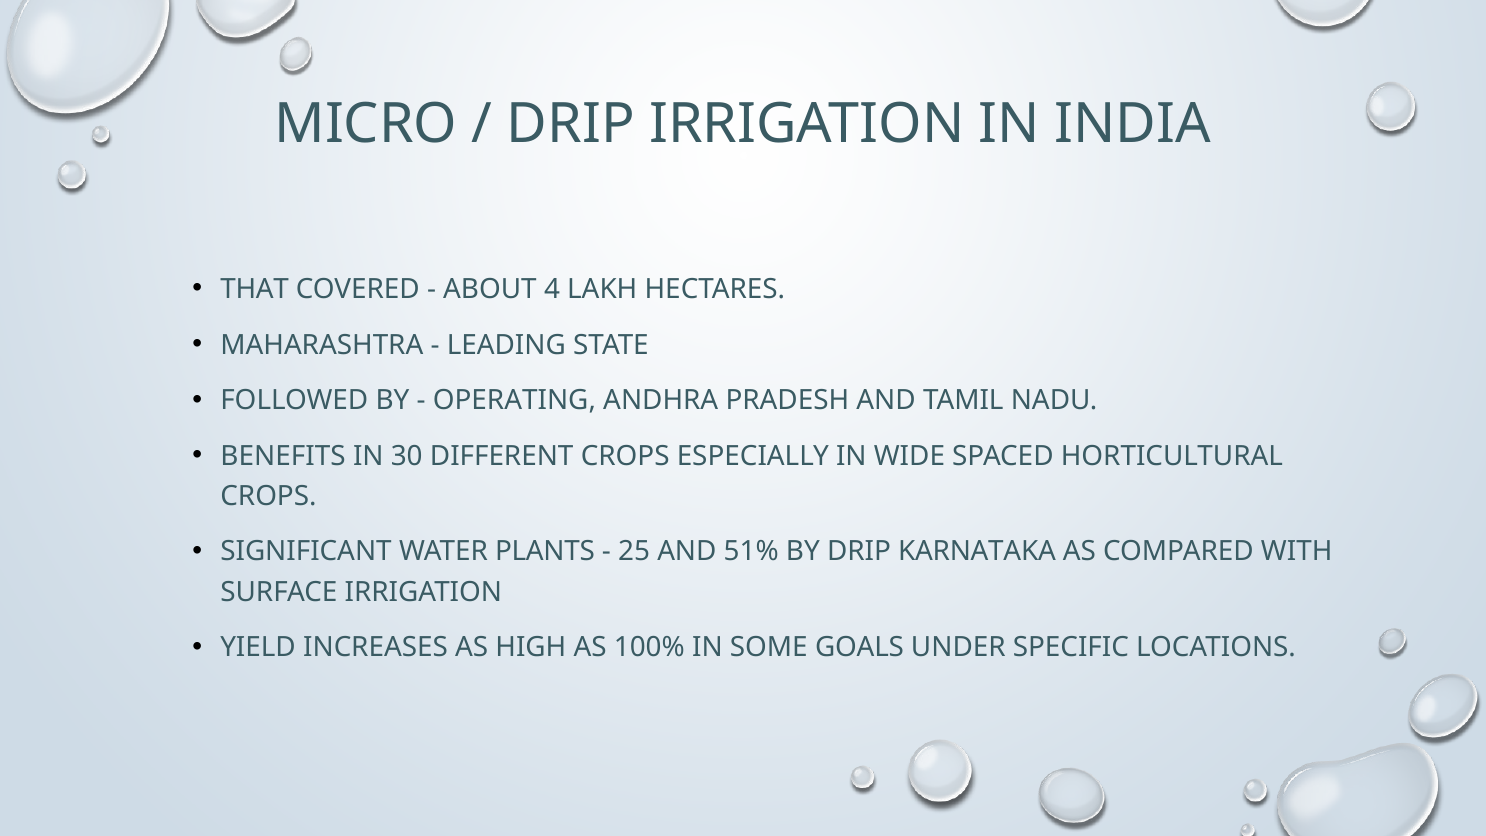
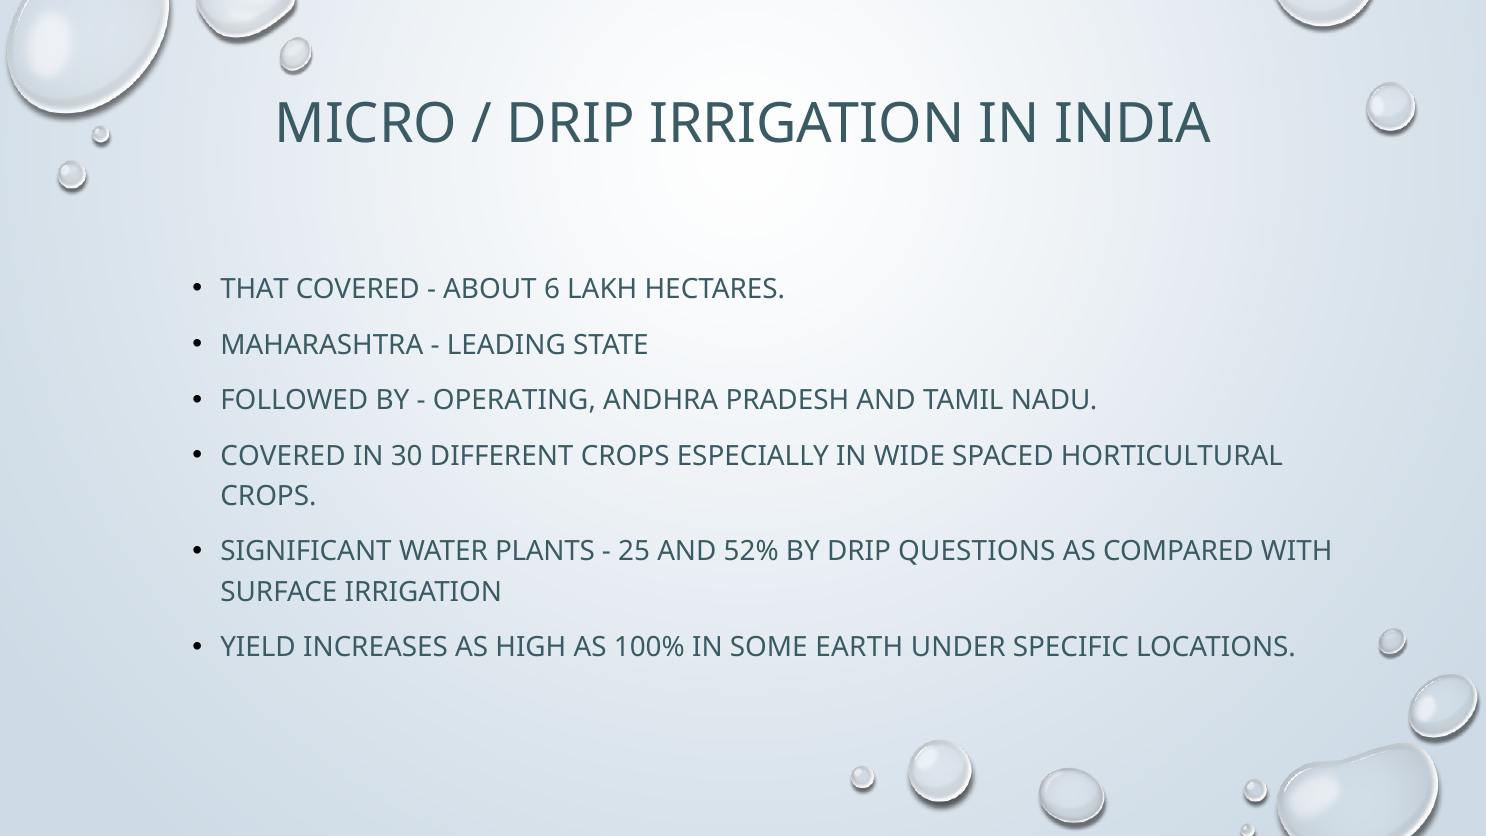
4: 4 -> 6 (552, 289)
BENEFITS: BENEFITS -> COVERED (283, 456)
51%: 51% -> 52% (751, 552)
KARNATAKA: KARNATAKA -> QUESTIONS (977, 552)
GOALS: GOALS -> EARTH (859, 647)
